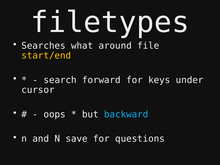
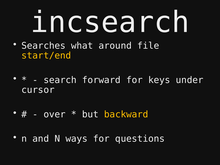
filetypes: filetypes -> incsearch (110, 22)
oops: oops -> over (55, 114)
backward colour: light blue -> yellow (126, 114)
save: save -> ways (77, 139)
